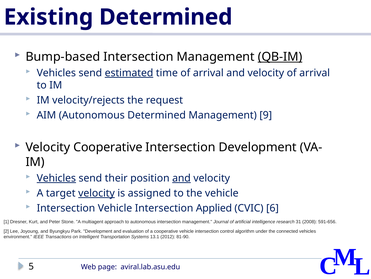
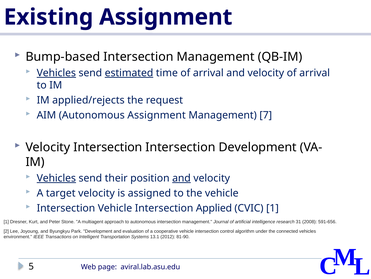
Existing Determined: Determined -> Assignment (166, 17)
QB-IM underline: present -> none (280, 57)
Vehicles underline: none -> present (56, 73)
velocity/rejects: velocity/rejects -> applied/rejects (88, 100)
Autonomous Determined: Determined -> Assignment (157, 115)
9: 9 -> 7 (266, 115)
Velocity Cooperative: Cooperative -> Intersection (108, 147)
velocity underline: present -> none (97, 193)
CVIC 6: 6 -> 1 (272, 208)
